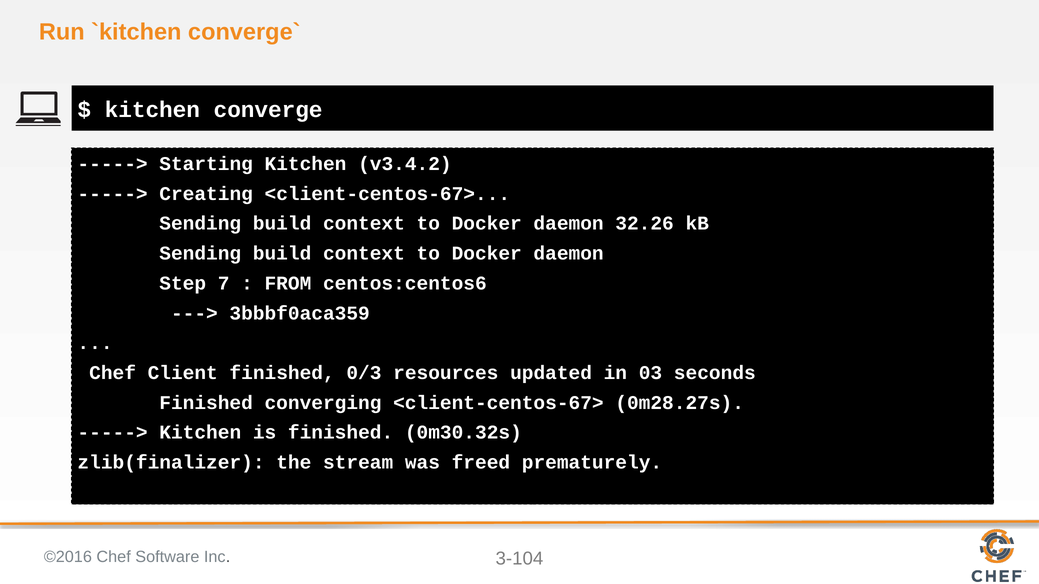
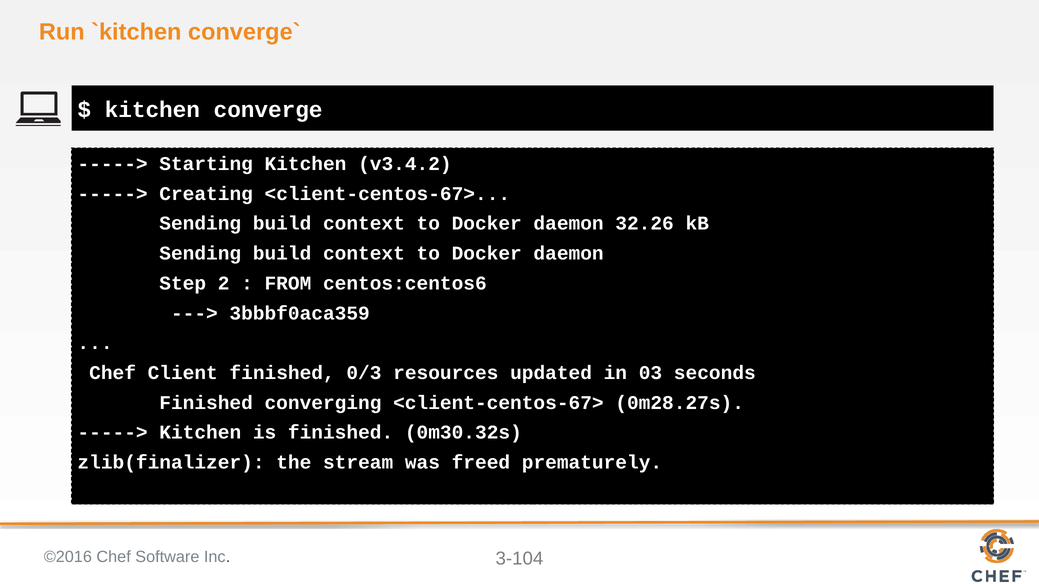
7: 7 -> 2 (224, 283)
